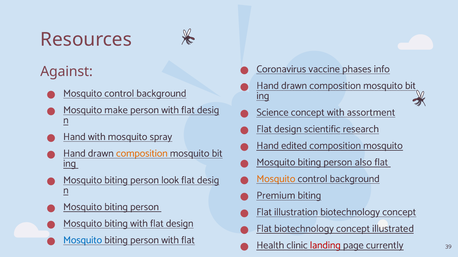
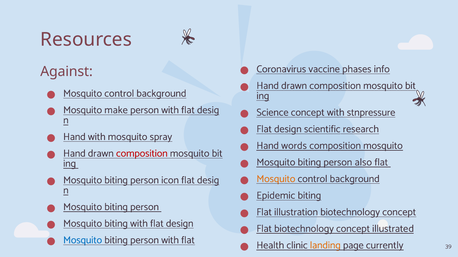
assortment: assortment -> stnpressure (371, 113)
edited: edited -> words (294, 146)
composition colour: orange -> red (142, 154)
look: look -> icon (170, 180)
Premium: Premium -> Epidemic (276, 196)
landing colour: red -> orange (325, 246)
